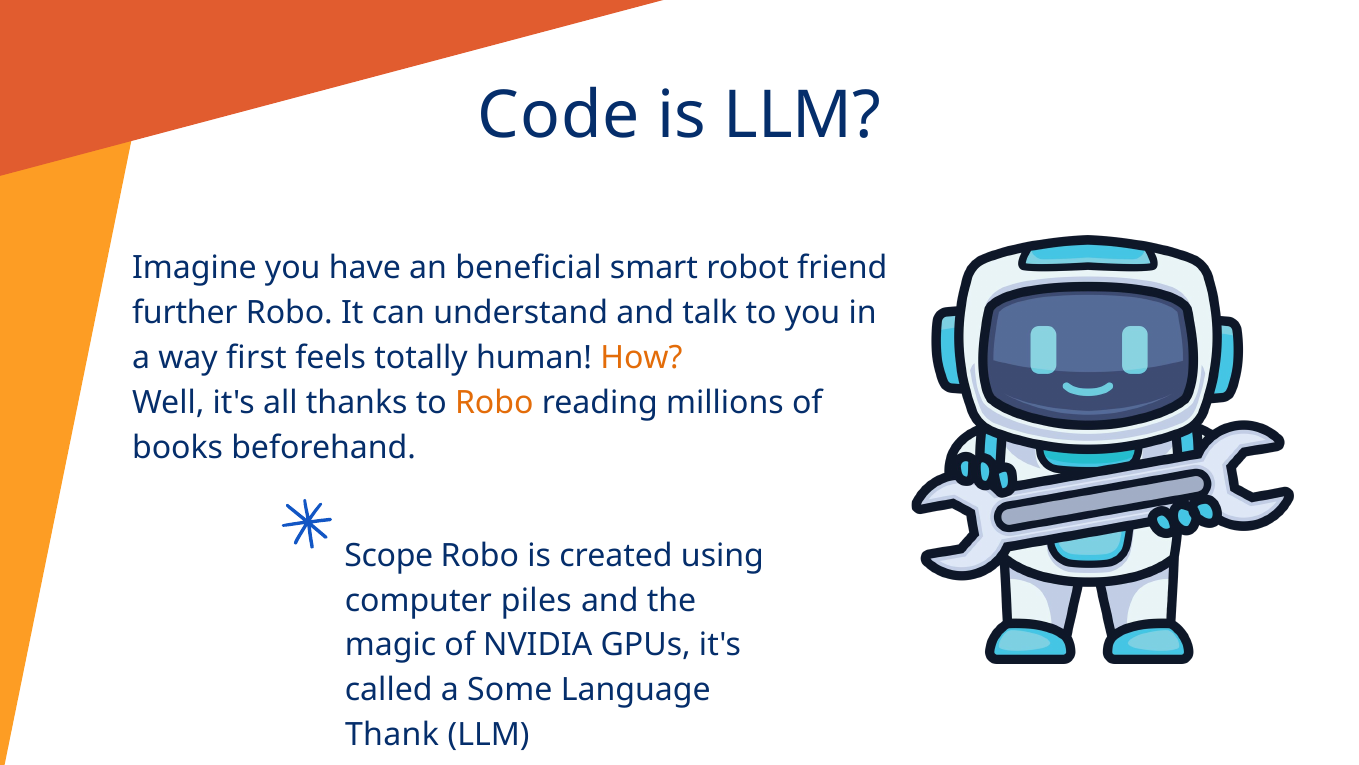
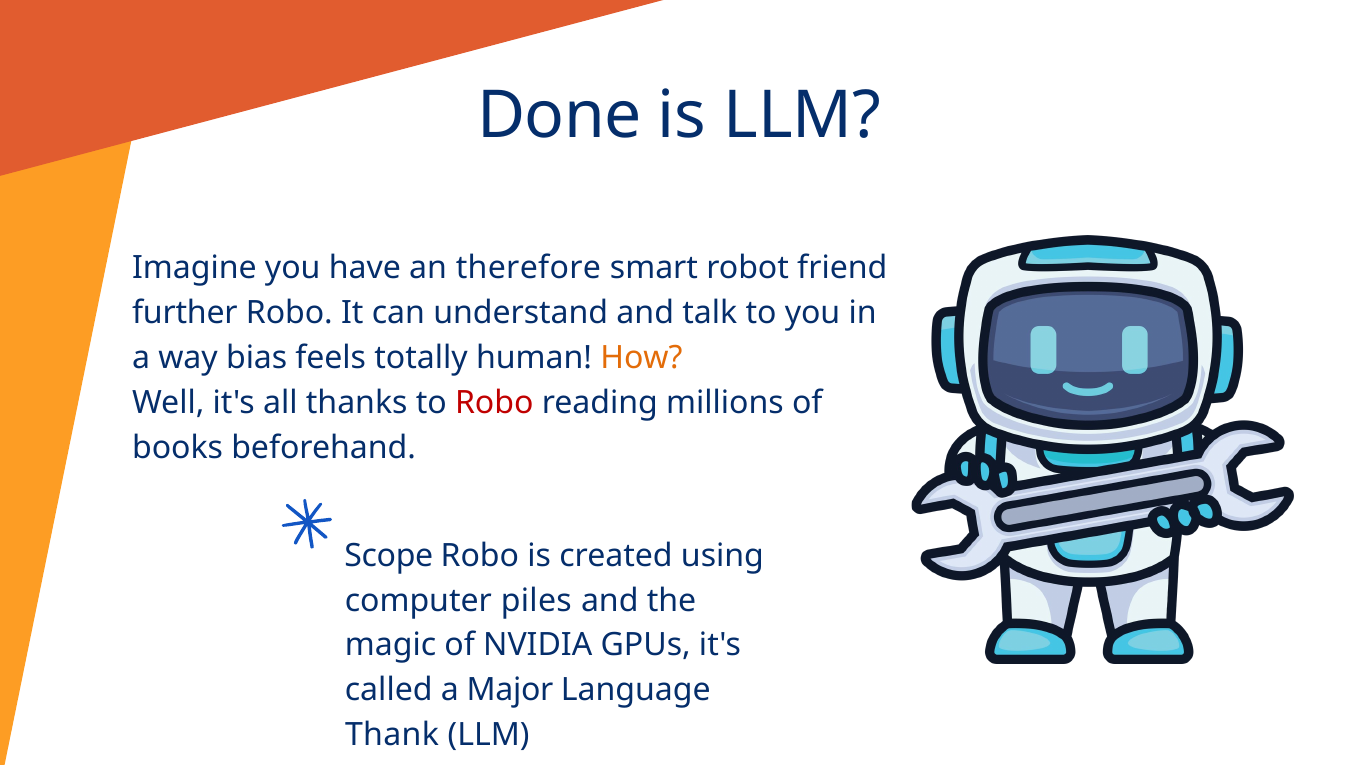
Code: Code -> Done (559, 116)
beneficial: beneficial -> therefore (528, 268)
first: first -> bias (257, 358)
Robo colour: orange -> red (494, 403)
Some: Some -> Major (510, 690)
